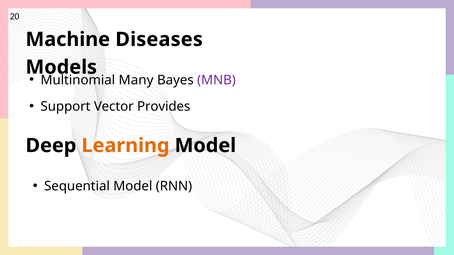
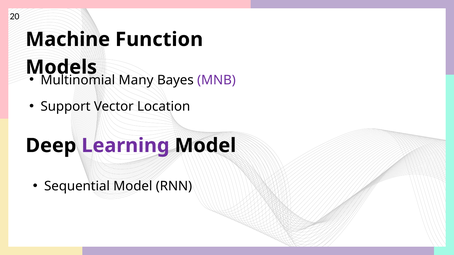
Diseases: Diseases -> Function (159, 39)
Provides: Provides -> Location (164, 107)
Learning colour: orange -> purple (125, 146)
